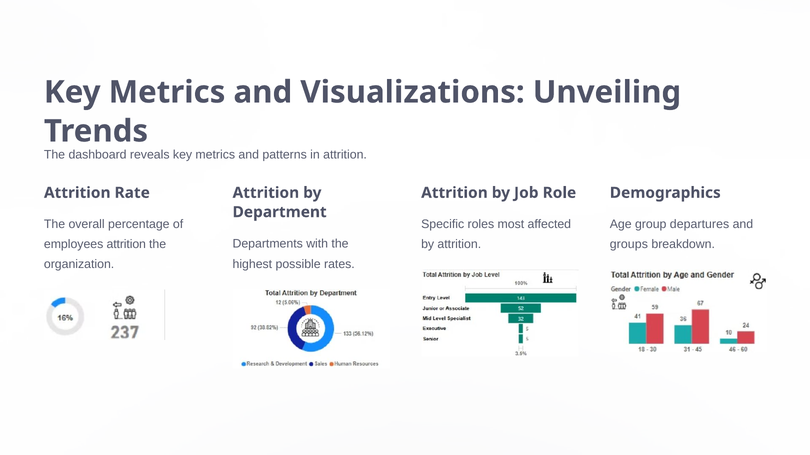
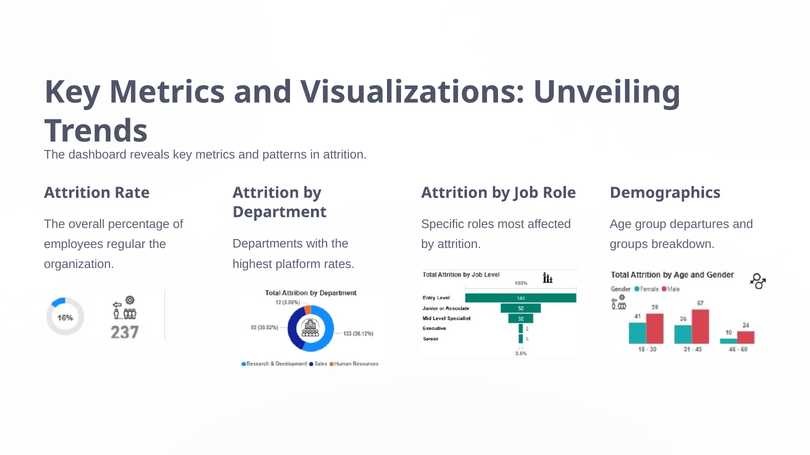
employees attrition: attrition -> regular (126, 245)
possible: possible -> platform (298, 264)
